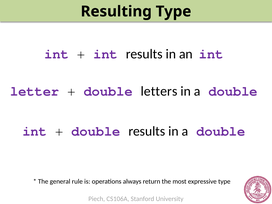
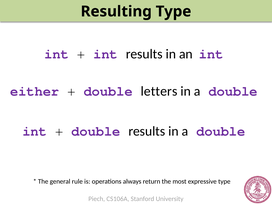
letter: letter -> either (35, 91)
